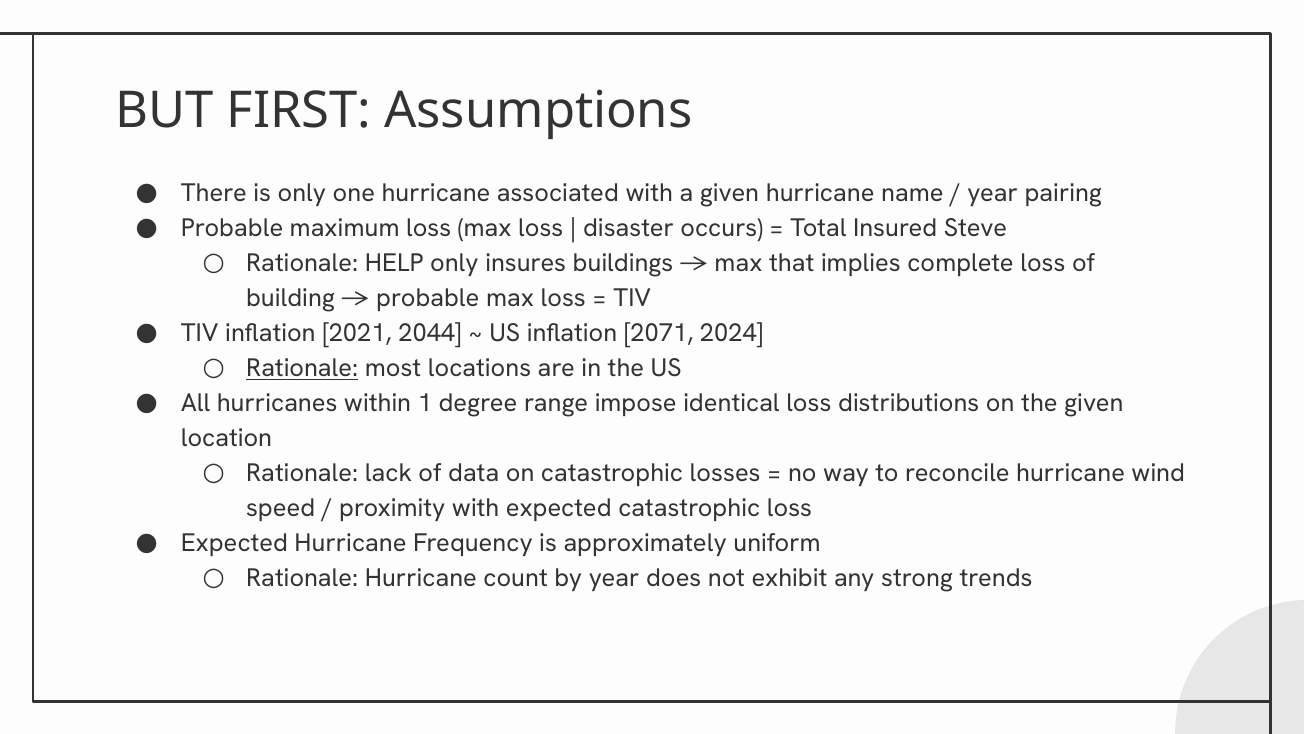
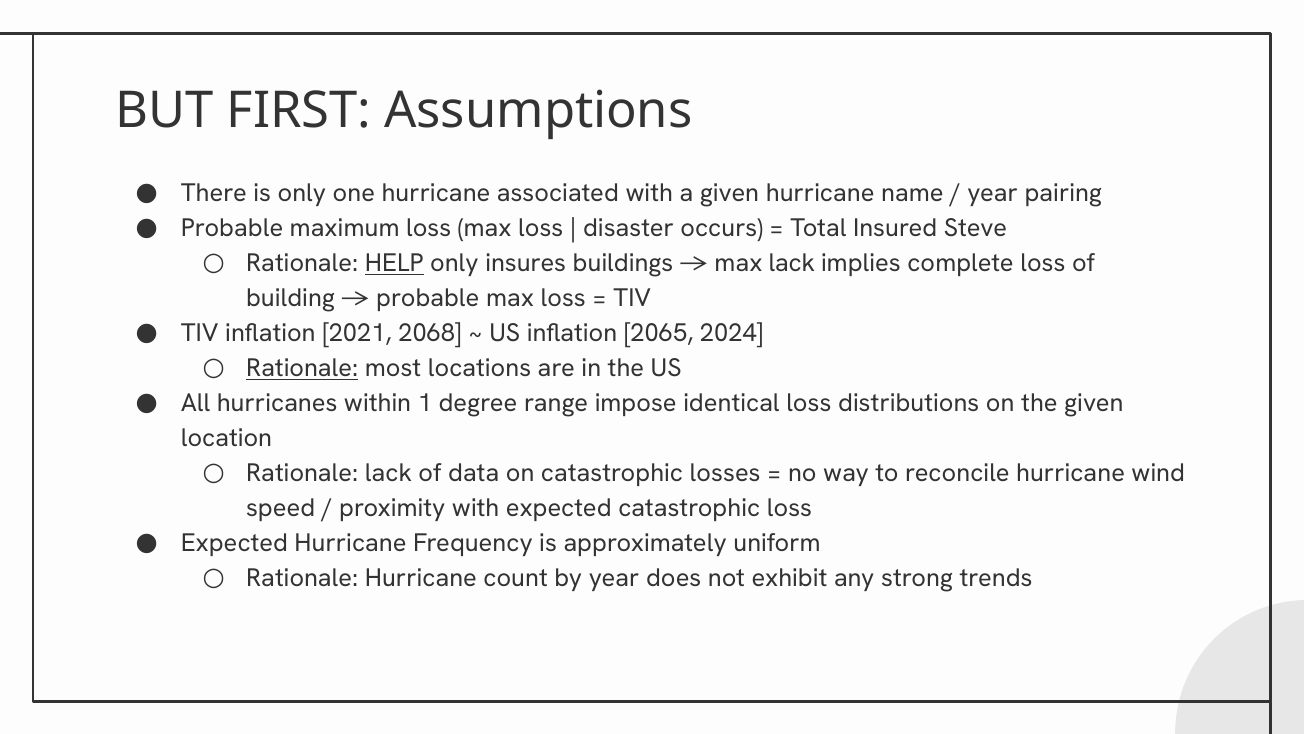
HELP underline: none -> present (394, 263)
max that: that -> lack (792, 263)
2044: 2044 -> 2068 (430, 333)
2071: 2071 -> 2065 (659, 333)
